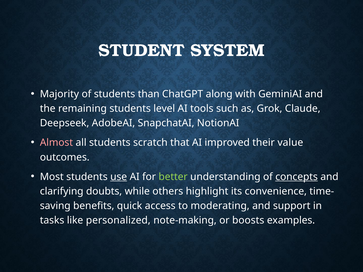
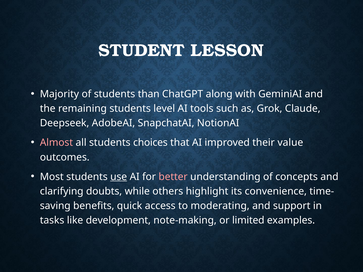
SYSTEM: SYSTEM -> LESSON (227, 50)
scratch: scratch -> choices (150, 143)
better colour: light green -> pink (173, 177)
concepts underline: present -> none (297, 177)
personalized: personalized -> development (118, 220)
boosts: boosts -> limited (248, 220)
